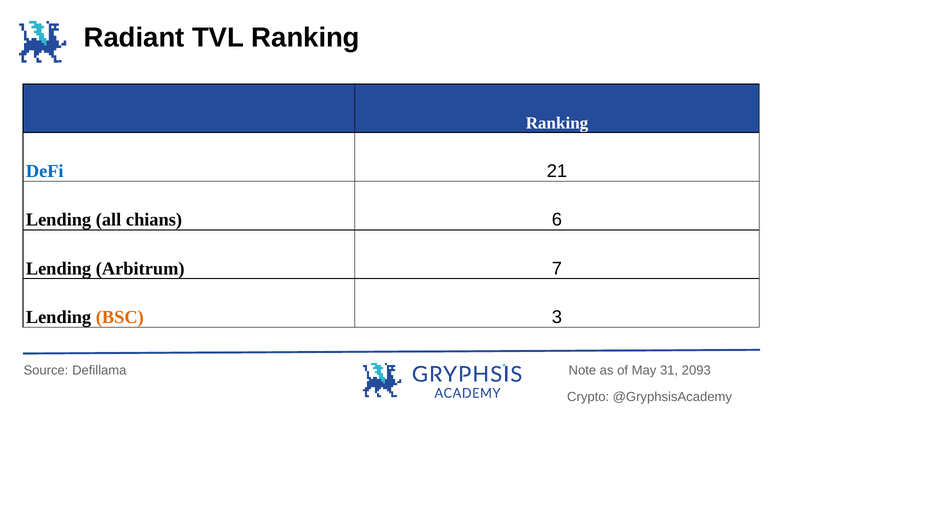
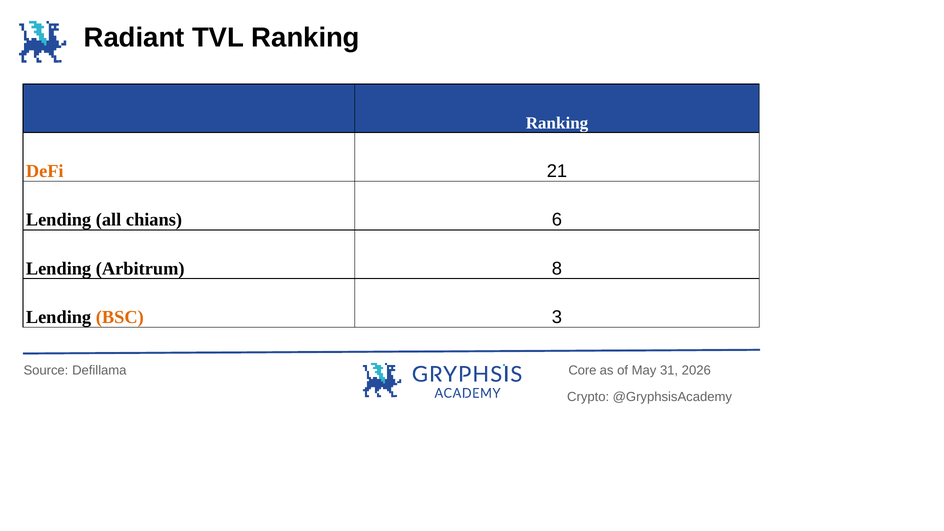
DeFi colour: blue -> orange (45, 171)
7: 7 -> 8 (557, 269)
Note: Note -> Core (582, 370)
2093: 2093 -> 2026 (696, 370)
